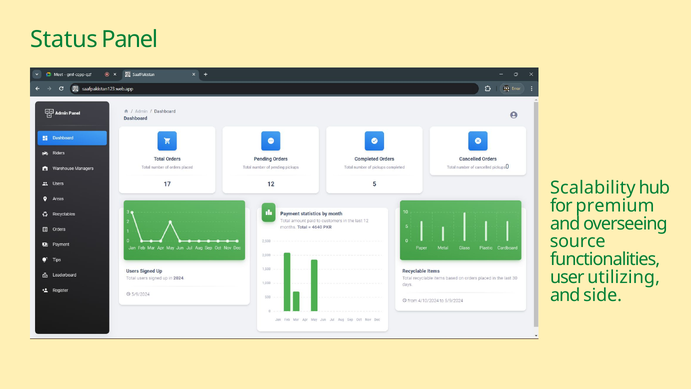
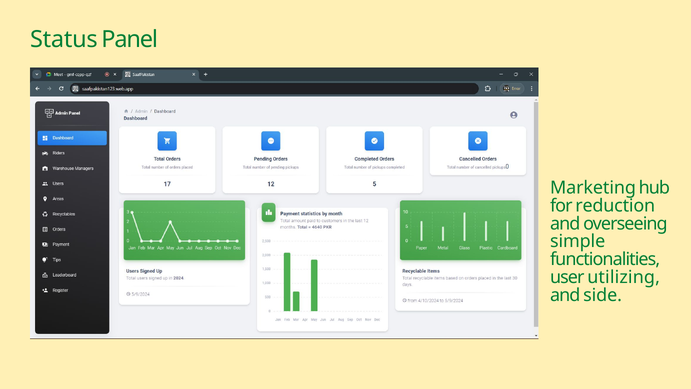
Scalability: Scalability -> Marketing (593, 188)
premium: premium -> reduction (615, 206)
source: source -> simple (578, 241)
